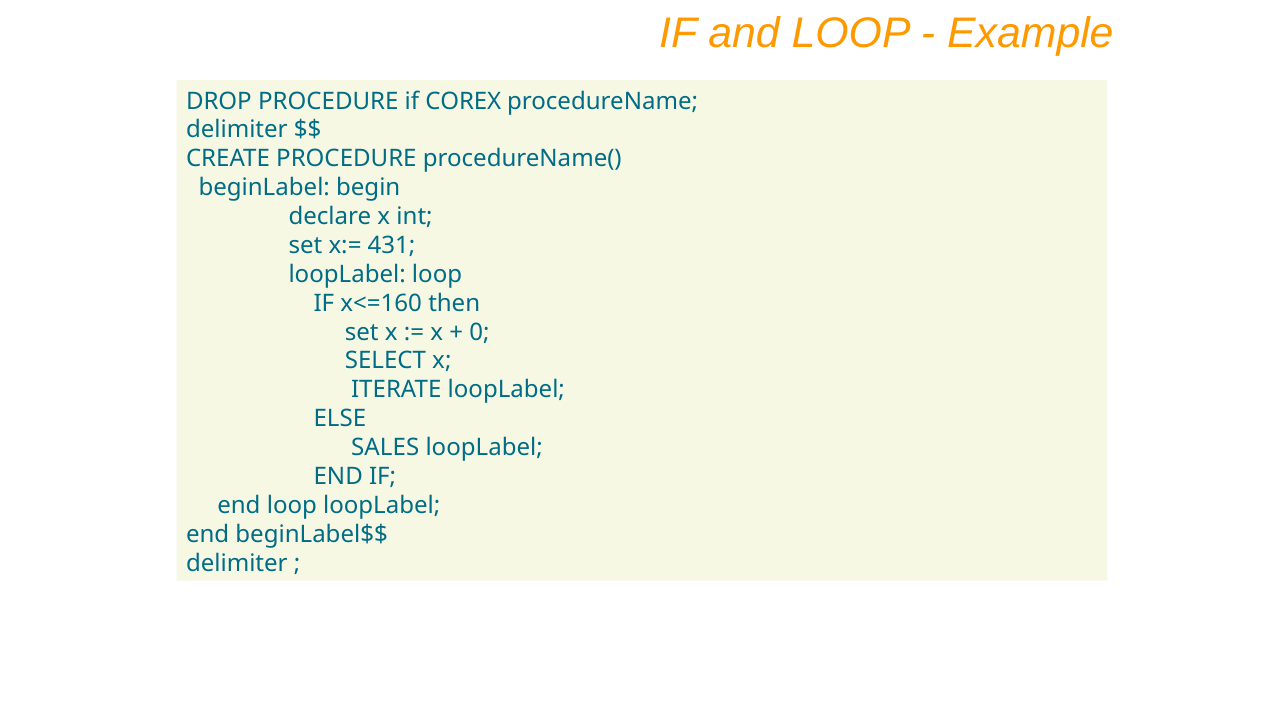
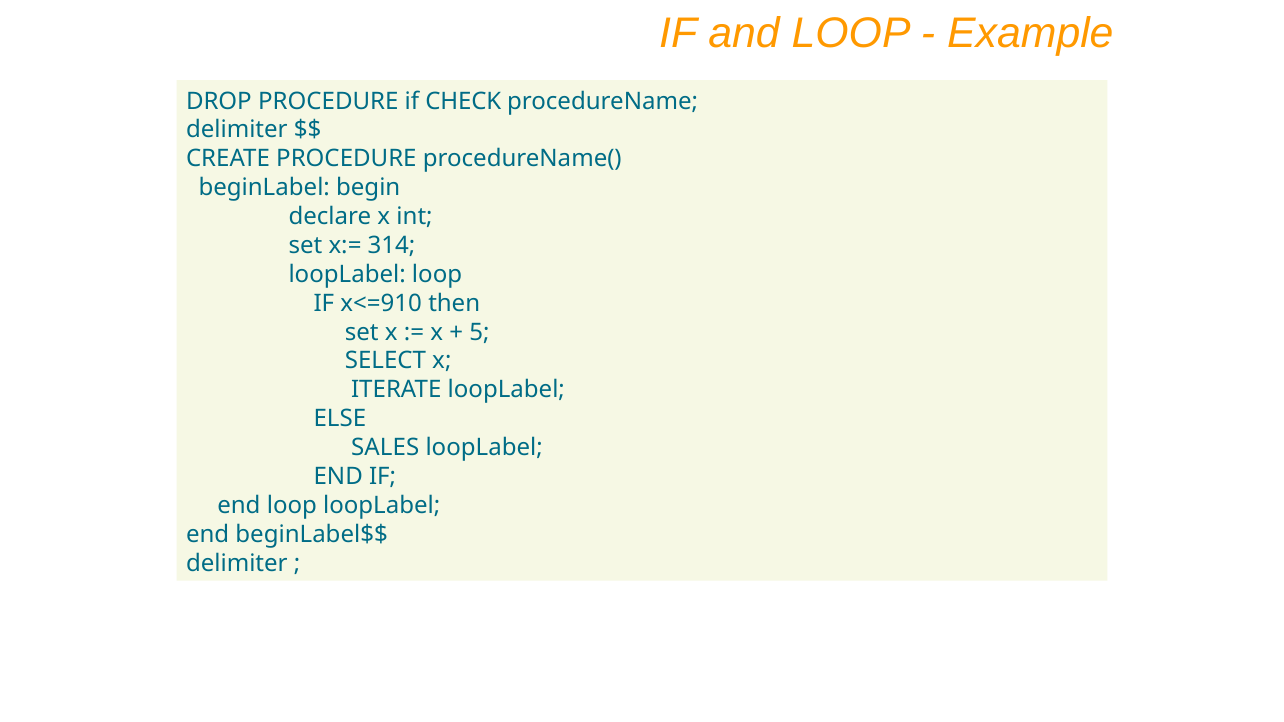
COREX: COREX -> CHECK (463, 101)
431: 431 -> 314 (392, 246)
x<=160: x<=160 -> x<=910 (381, 303)
0: 0 -> 5 (479, 332)
